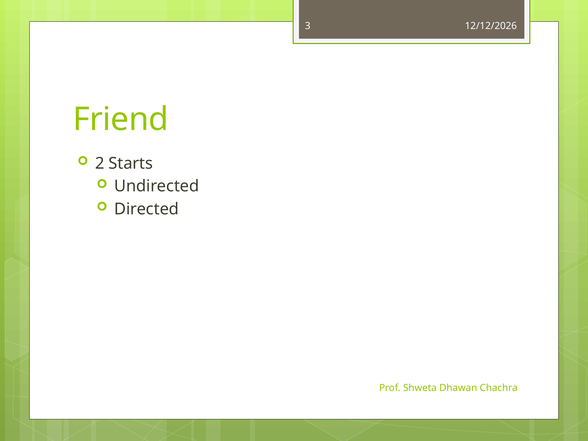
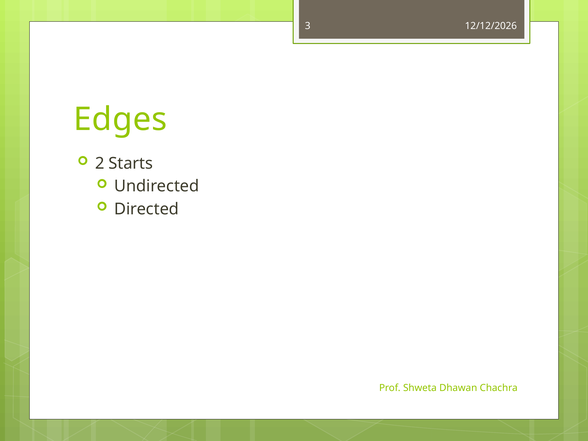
Friend: Friend -> Edges (120, 119)
